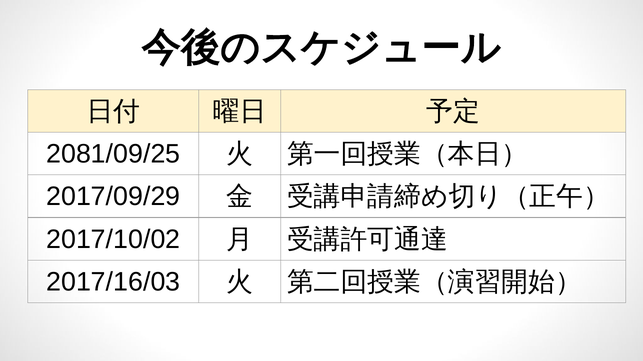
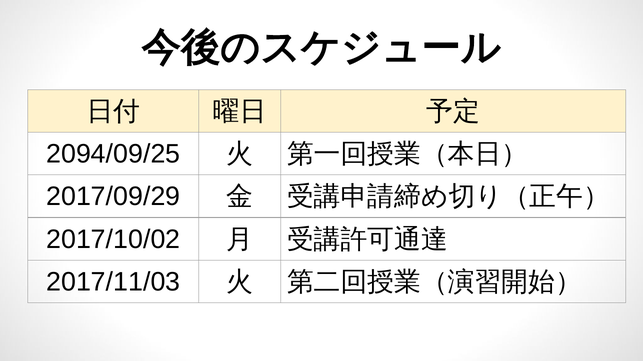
2081/09/25: 2081/09/25 -> 2094/09/25 (113, 154)
2017/16/03: 2017/16/03 -> 2017/11/03 (113, 282)
